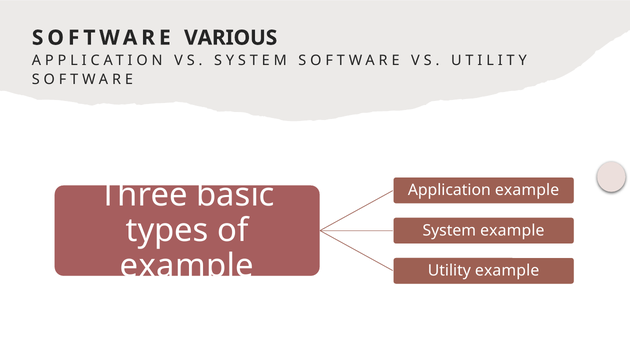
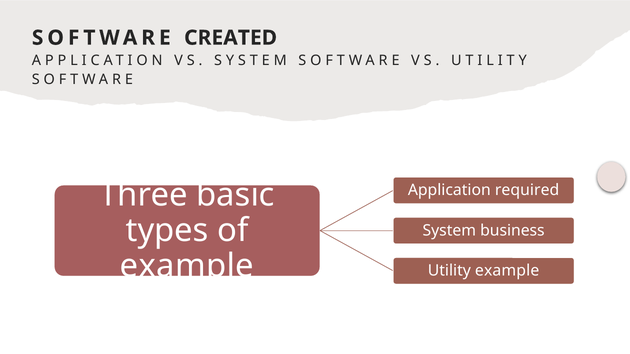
VARIOUS: VARIOUS -> CREATED (231, 38)
Application example: example -> required (527, 190)
System example: example -> business (512, 231)
